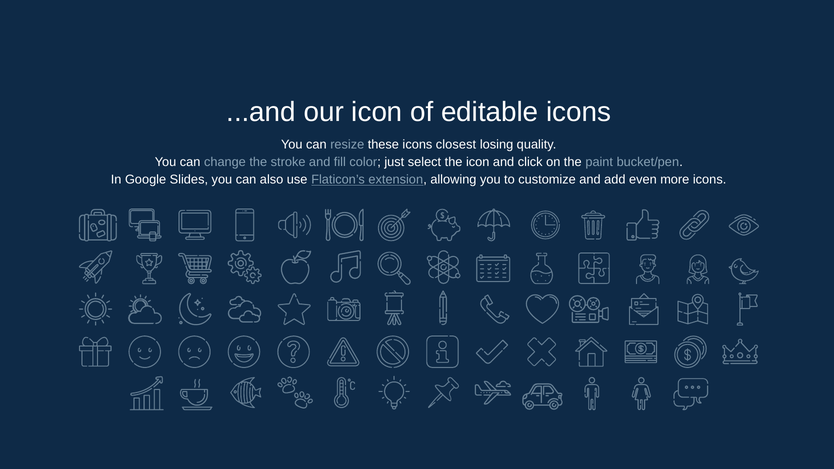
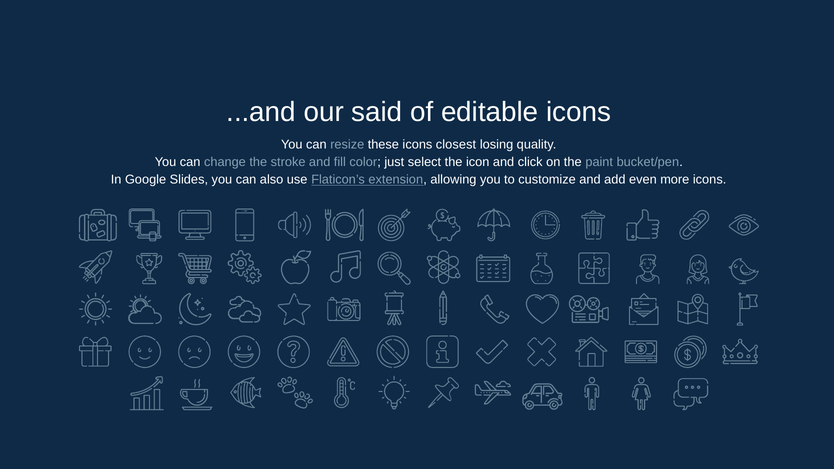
our icon: icon -> said (377, 112)
